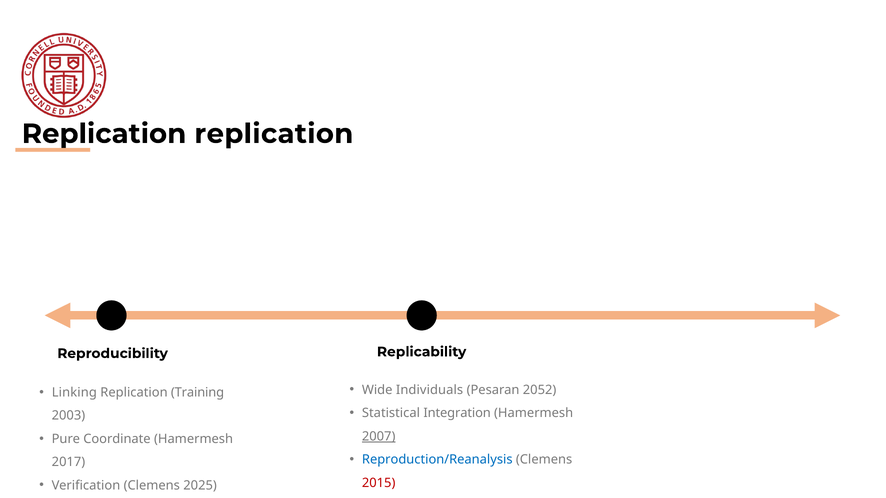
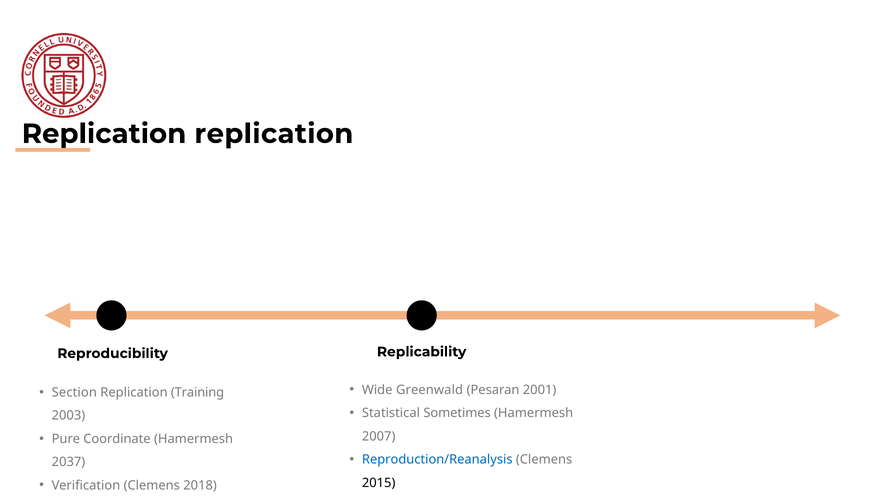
Individuals: Individuals -> Greenwald (430, 390)
2052: 2052 -> 2001 (540, 390)
Linking: Linking -> Section (74, 393)
Integration: Integration -> Sometimes (457, 413)
2007 underline: present -> none (379, 437)
2017: 2017 -> 2037 (68, 463)
2025: 2025 -> 2018 (200, 486)
2015 colour: red -> black (379, 483)
